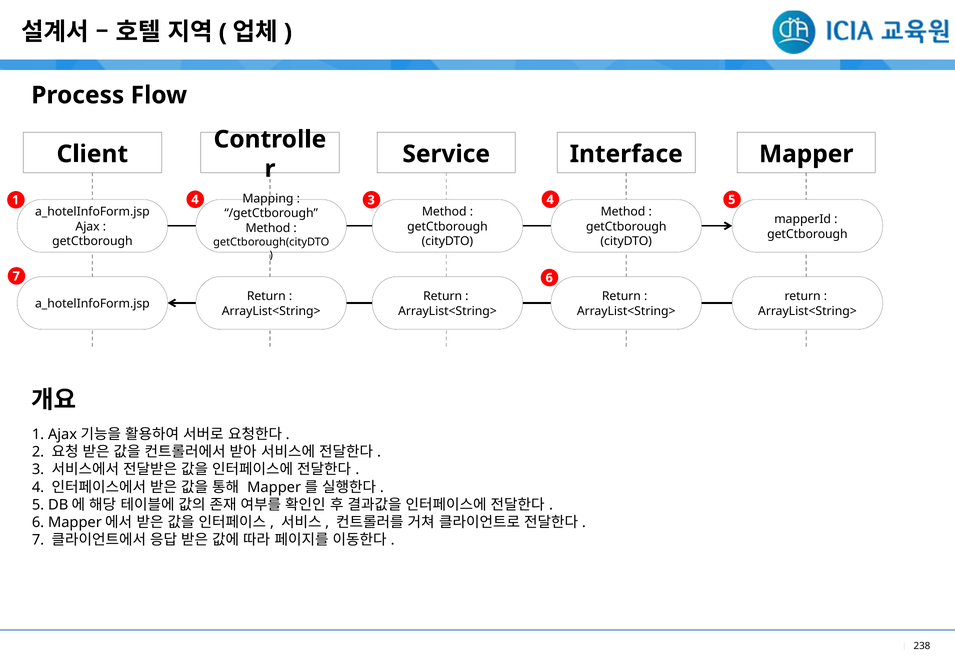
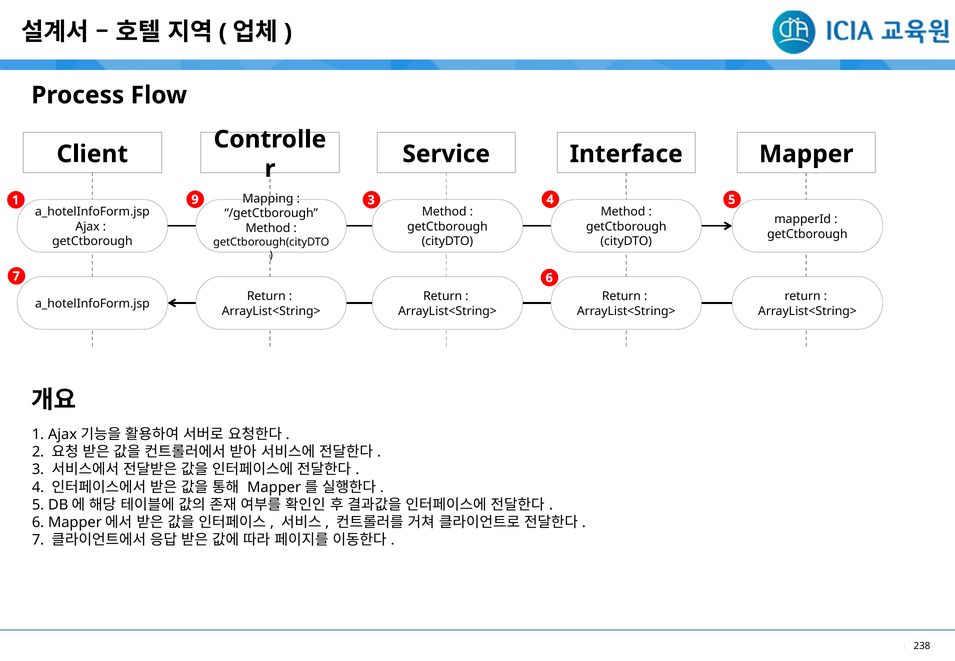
1 4: 4 -> 9 (195, 200)
